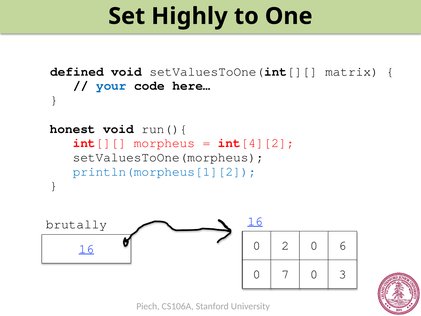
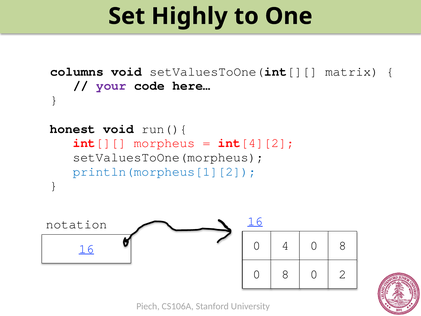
defined: defined -> columns (77, 71)
your colour: blue -> purple (111, 86)
brutally: brutally -> notation (76, 224)
2: 2 -> 4 (285, 245)
6: 6 -> 8 (343, 245)
7: 7 -> 8 (285, 274)
3: 3 -> 2 (343, 274)
